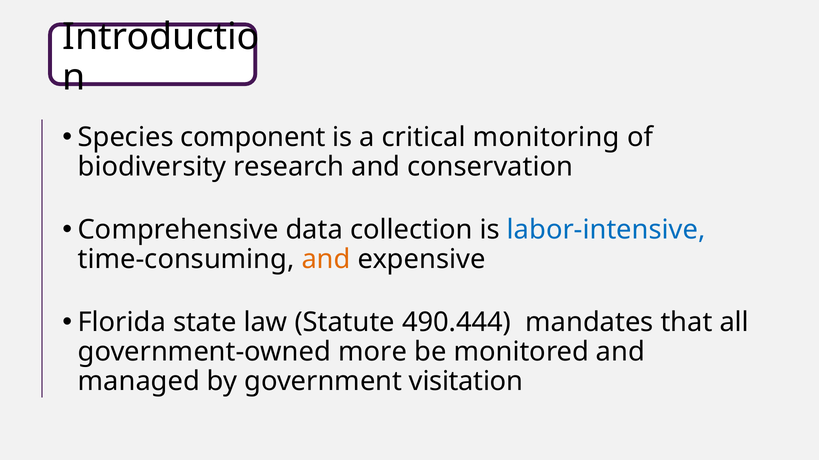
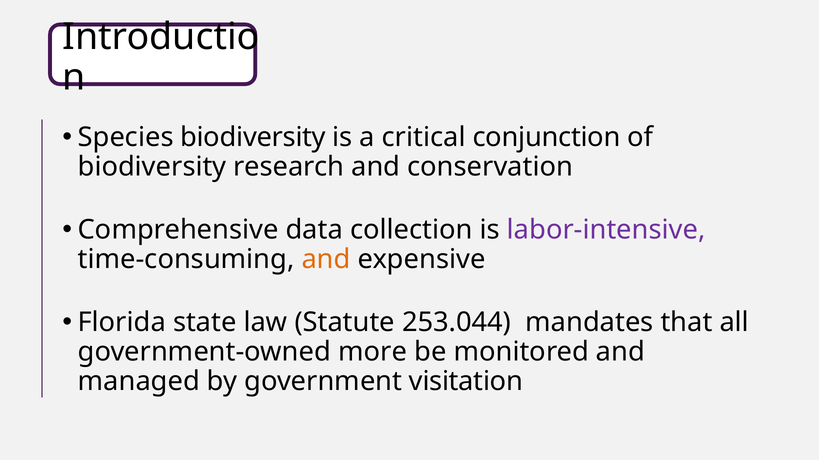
Species component: component -> biodiversity (253, 137)
monitoring: monitoring -> conjunction (547, 137)
labor-intensive colour: blue -> purple (606, 230)
490.444: 490.444 -> 253.044 (457, 323)
